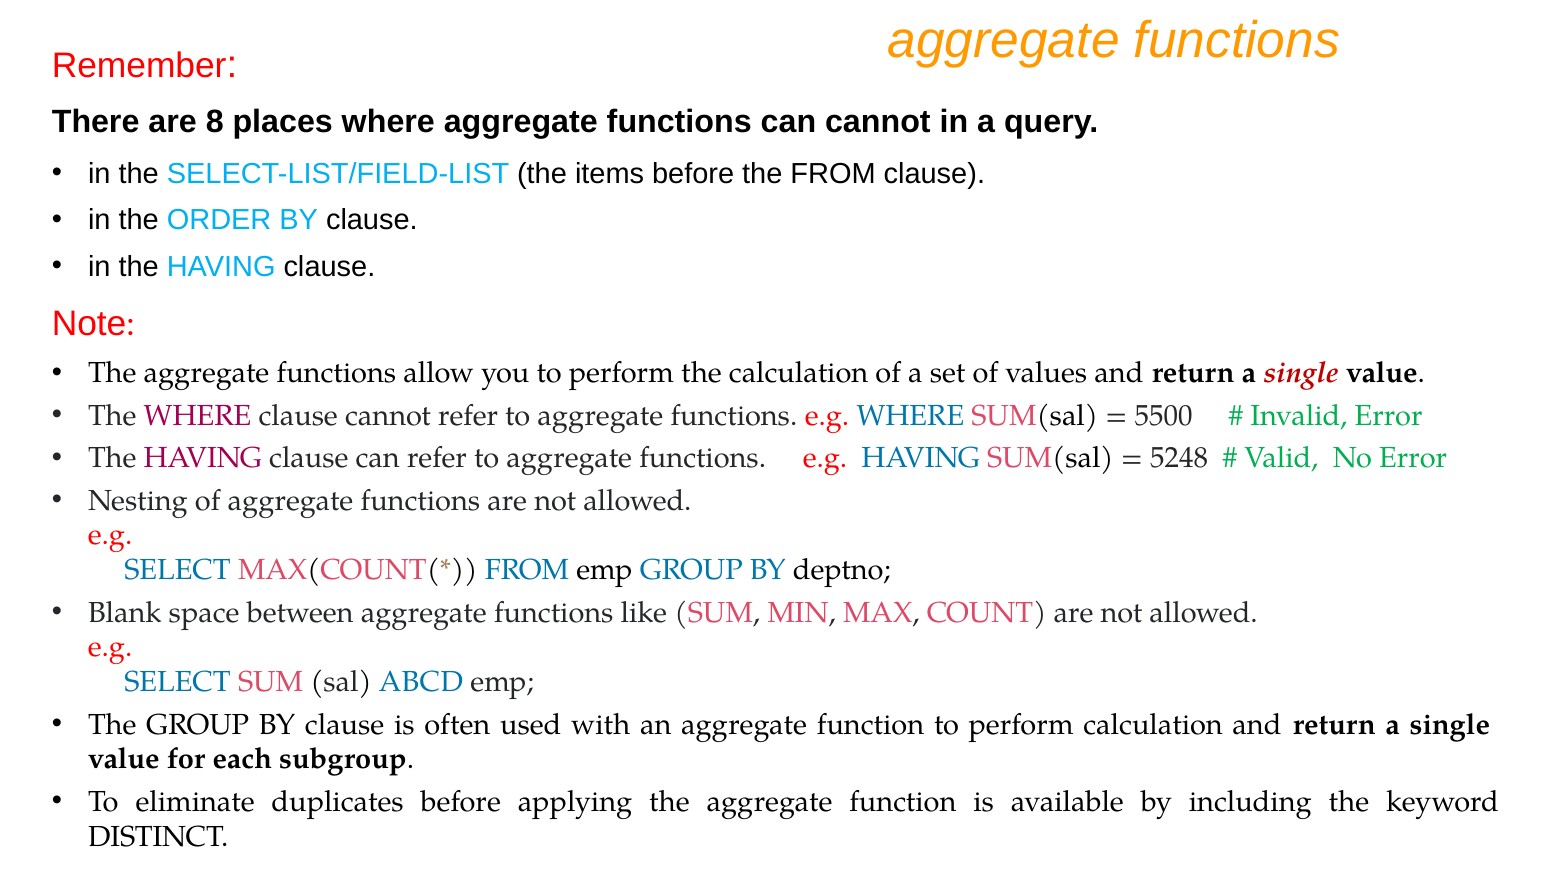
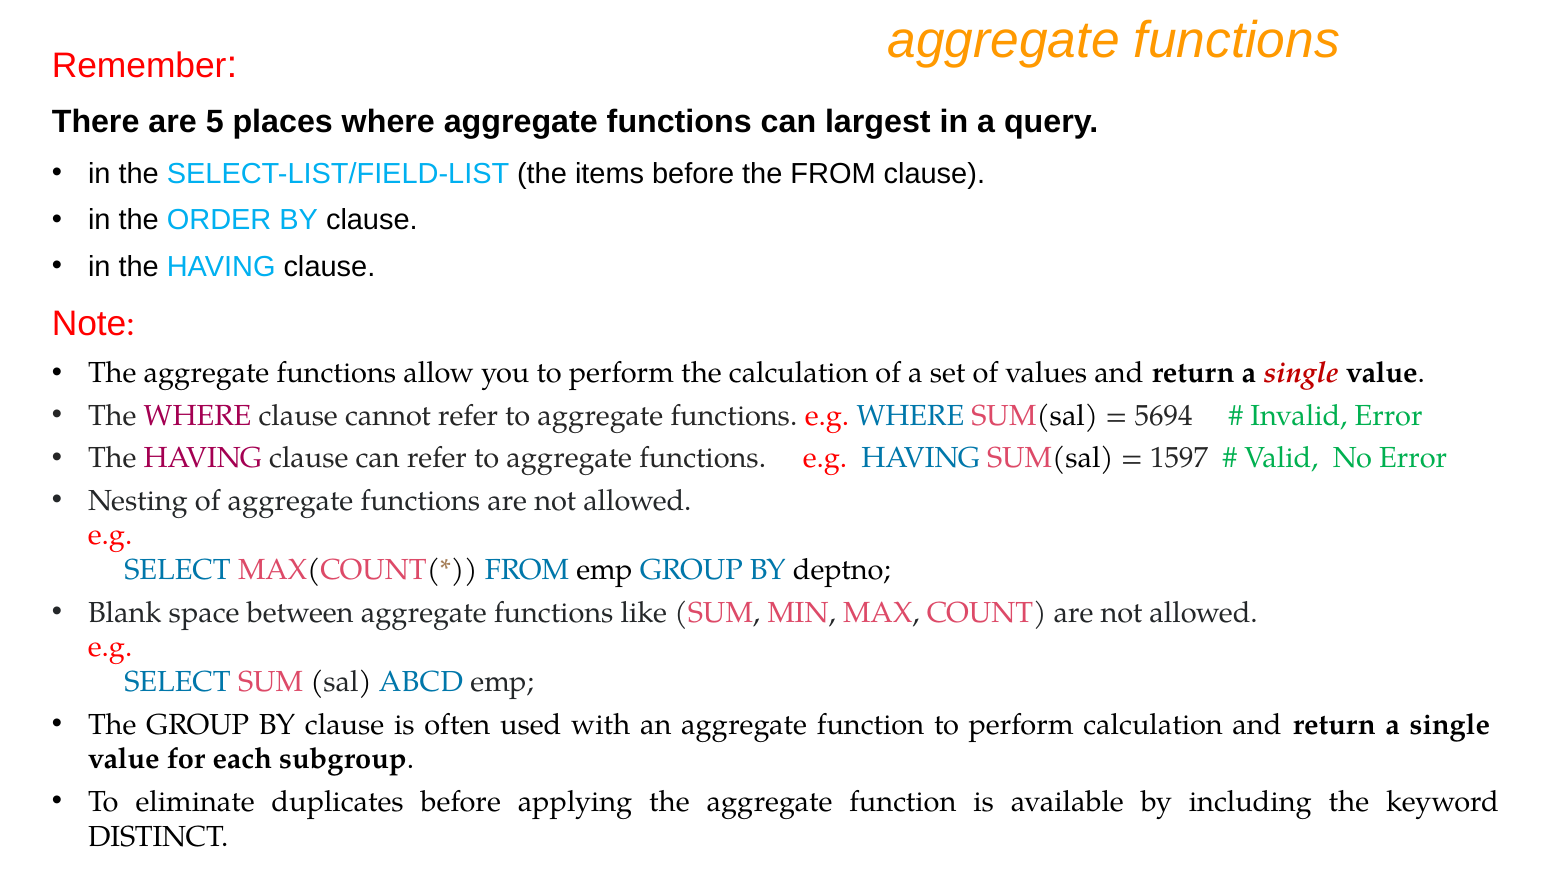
8: 8 -> 5 (215, 122)
can cannot: cannot -> largest (878, 122)
5500: 5500 -> 5694 (1164, 416)
5248: 5248 -> 1597 (1179, 458)
